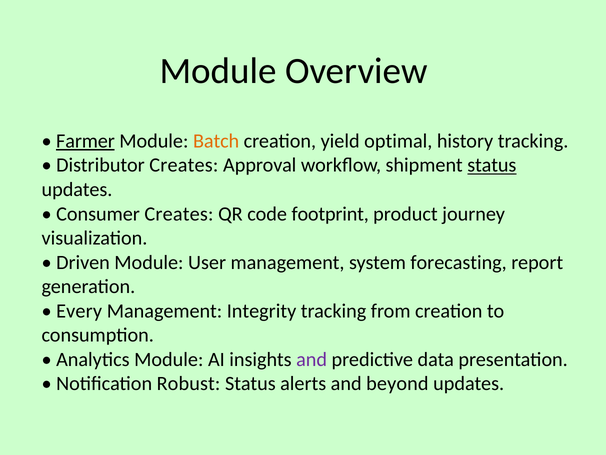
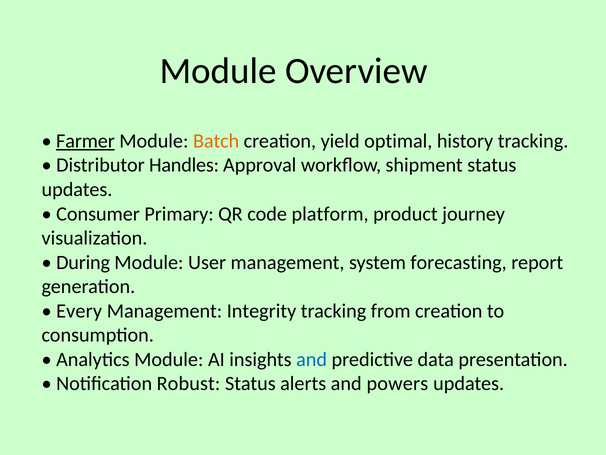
Distributor Creates: Creates -> Handles (184, 165)
status underline: present -> none (492, 165)
Consumer Creates: Creates -> Primary (179, 214)
footprint: footprint -> platform (330, 214)
Driven: Driven -> During (83, 262)
and colour: purple -> blue (312, 359)
beyond: beyond -> powers (397, 383)
